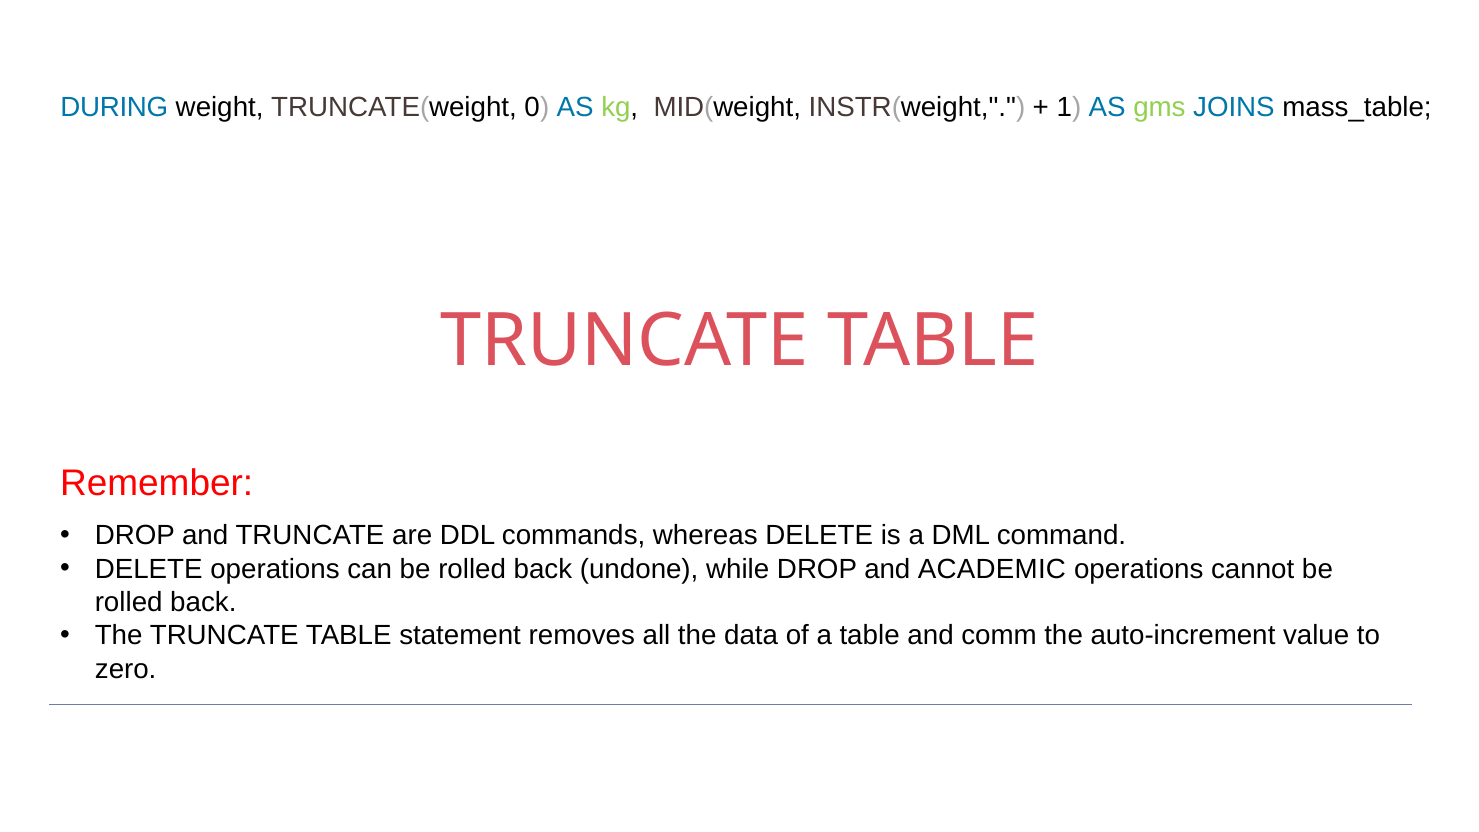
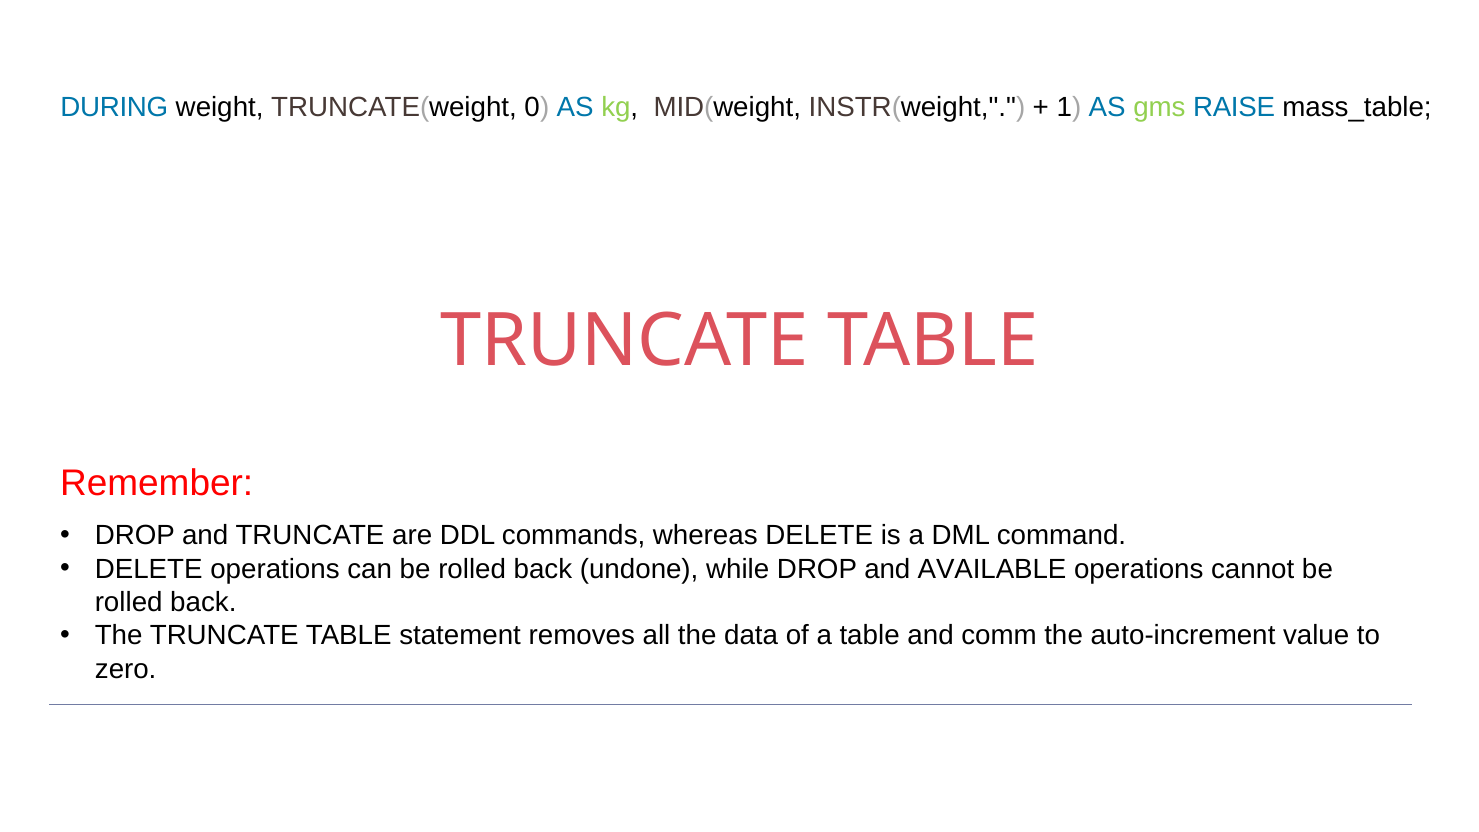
JOINS: JOINS -> RAISE (1234, 107)
ACADEMIC: ACADEMIC -> AVAILABLE (992, 569)
